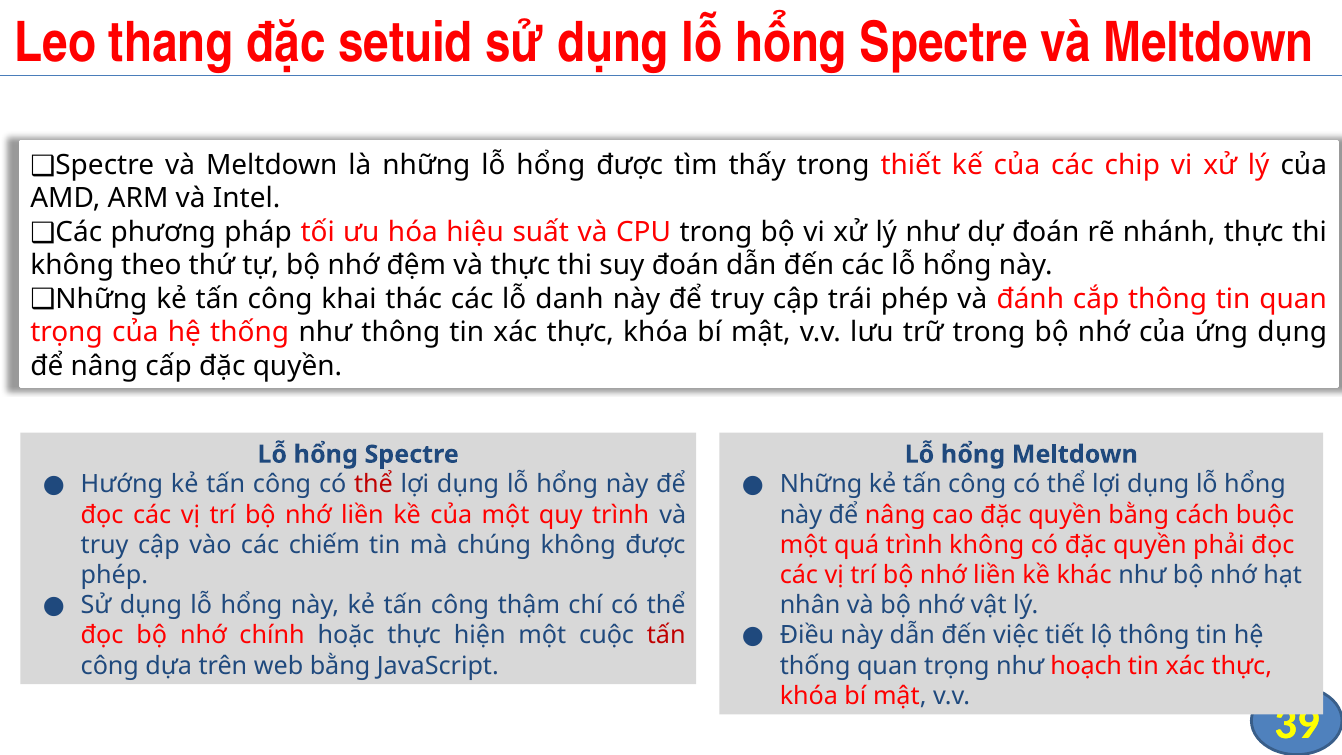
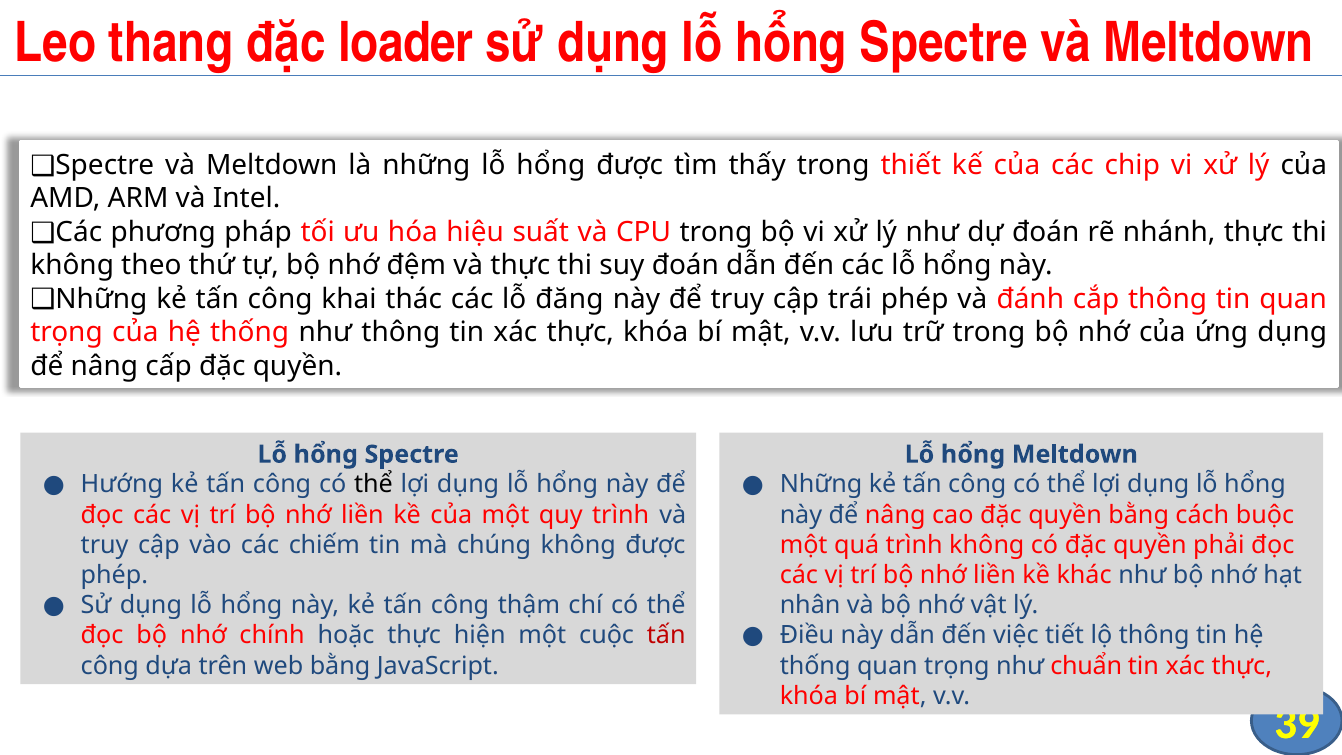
setuid: setuid -> loader (406, 43)
danh: danh -> đăng (569, 299)
thể colour: red -> black (373, 485)
hoạch: hoạch -> chuẩn (1086, 666)
